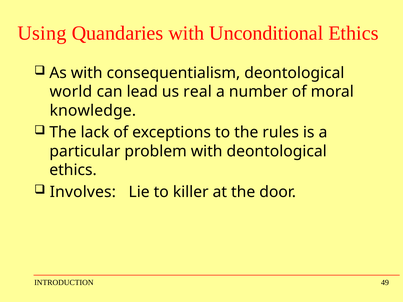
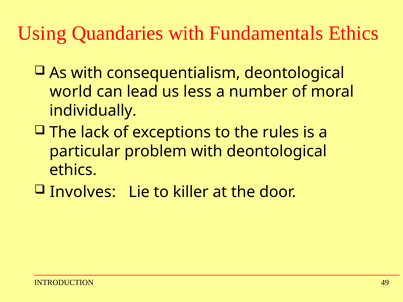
Unconditional: Unconditional -> Fundamentals (266, 33)
real: real -> less (198, 92)
knowledge: knowledge -> individually (93, 111)
